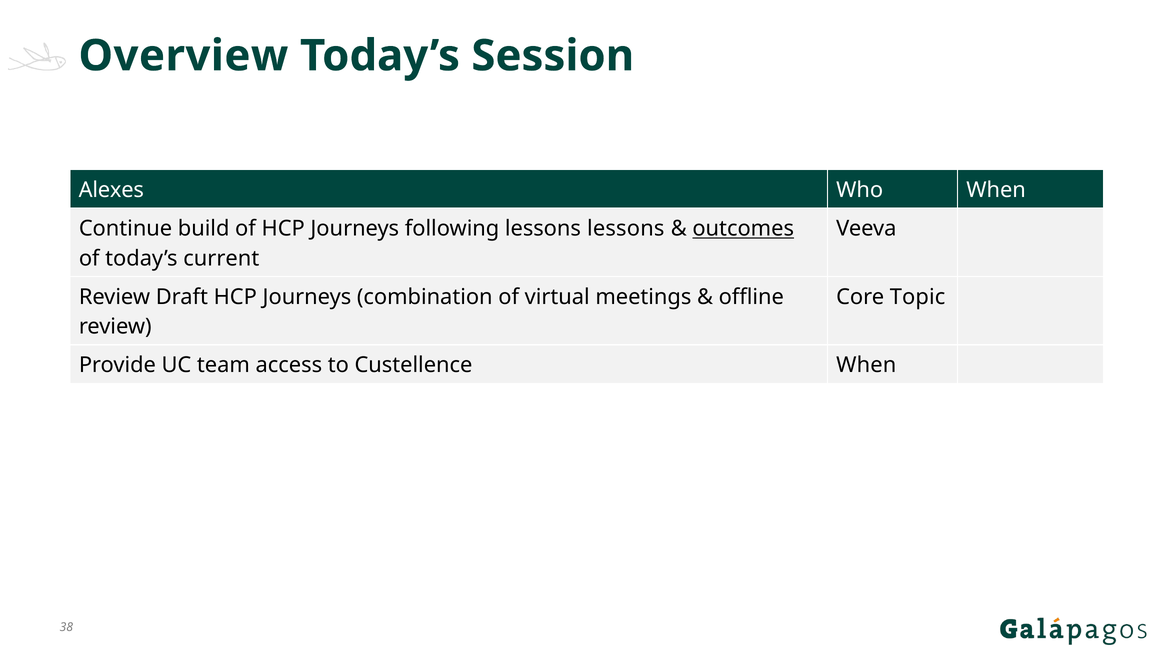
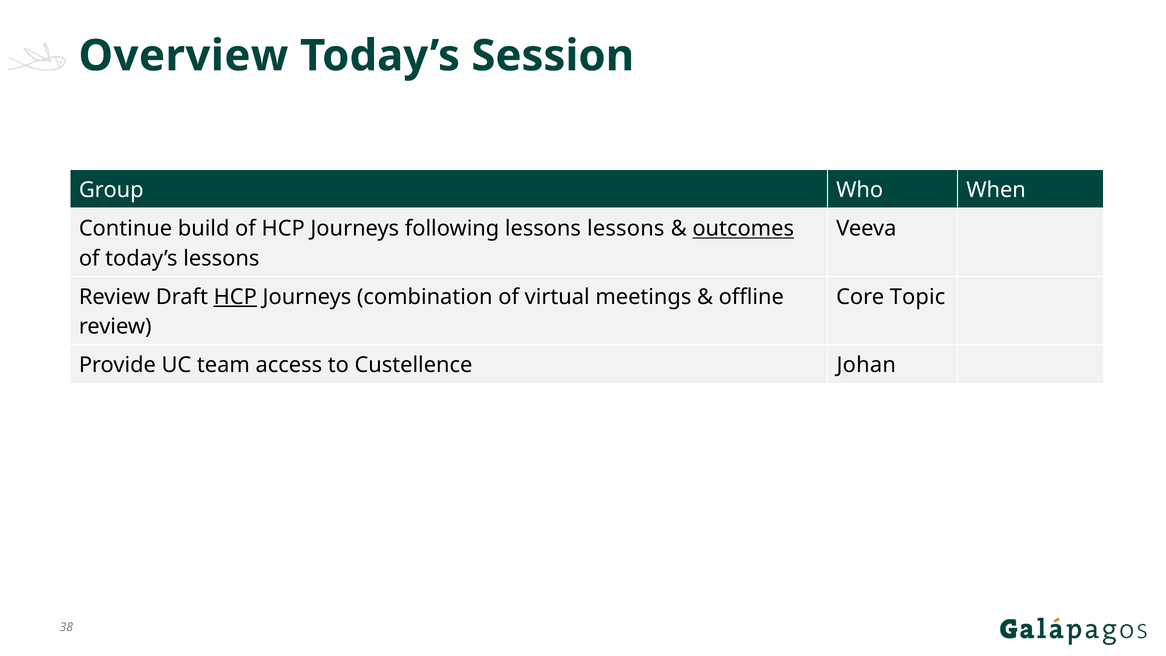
Alexes: Alexes -> Group (111, 190)
today’s current: current -> lessons (221, 258)
HCP underline: none -> present (235, 297)
Custellence When: When -> Johan (866, 365)
